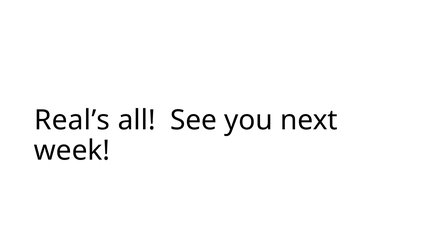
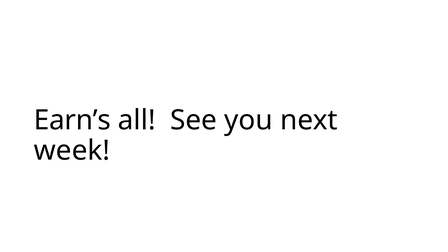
Real’s: Real’s -> Earn’s (72, 120)
